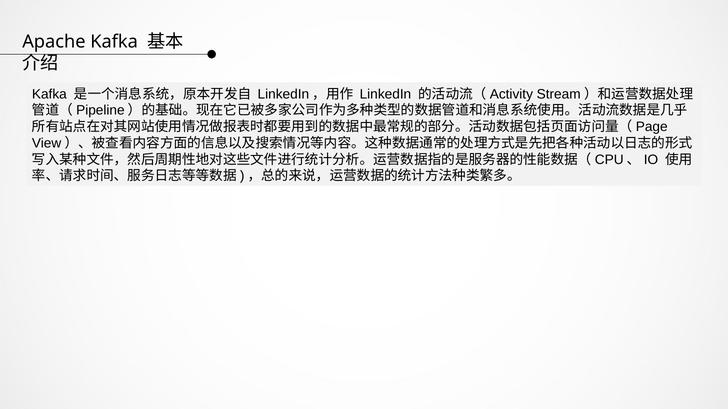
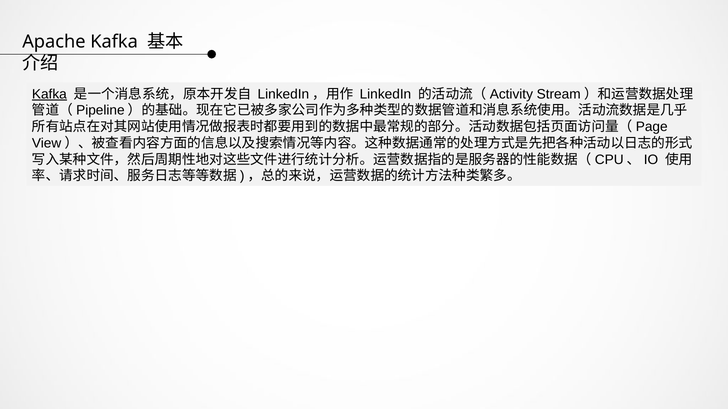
Kafka underline: none -> present (49, 94)
